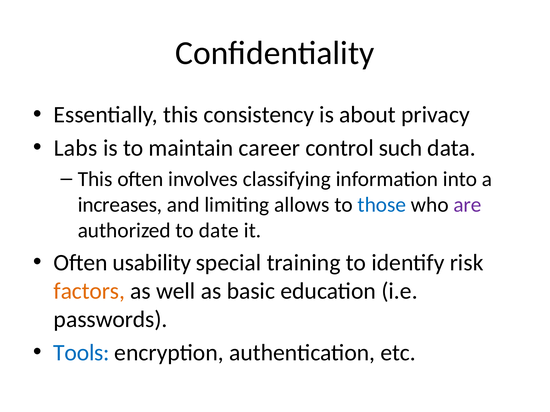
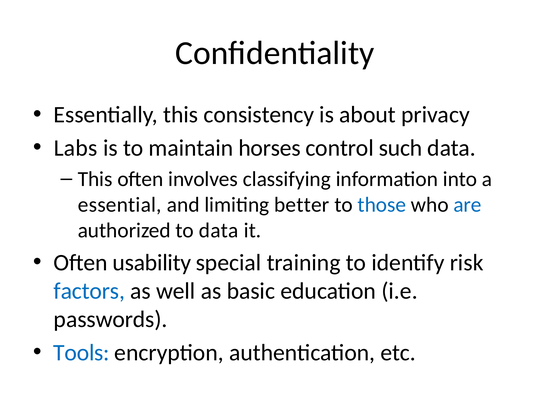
career: career -> horses (270, 148)
increases: increases -> essential (120, 205)
allows: allows -> better (302, 205)
are colour: purple -> blue (468, 205)
to date: date -> data (219, 231)
factors colour: orange -> blue (89, 291)
